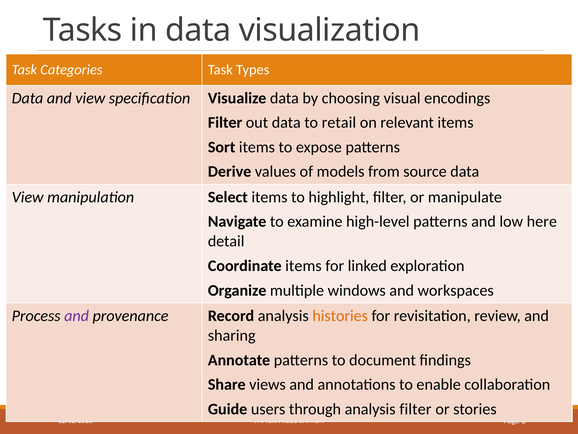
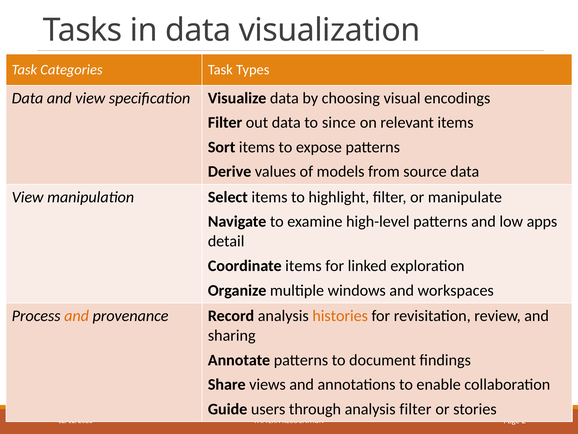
retail: retail -> since (339, 122)
here: here -> apps (542, 221)
and colour: purple -> orange (77, 316)
